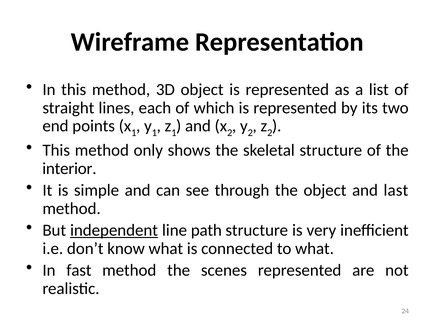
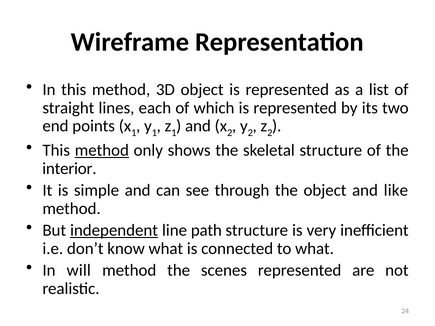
method underline: none -> present (102, 150)
last: last -> like (396, 190)
fast: fast -> will (79, 270)
